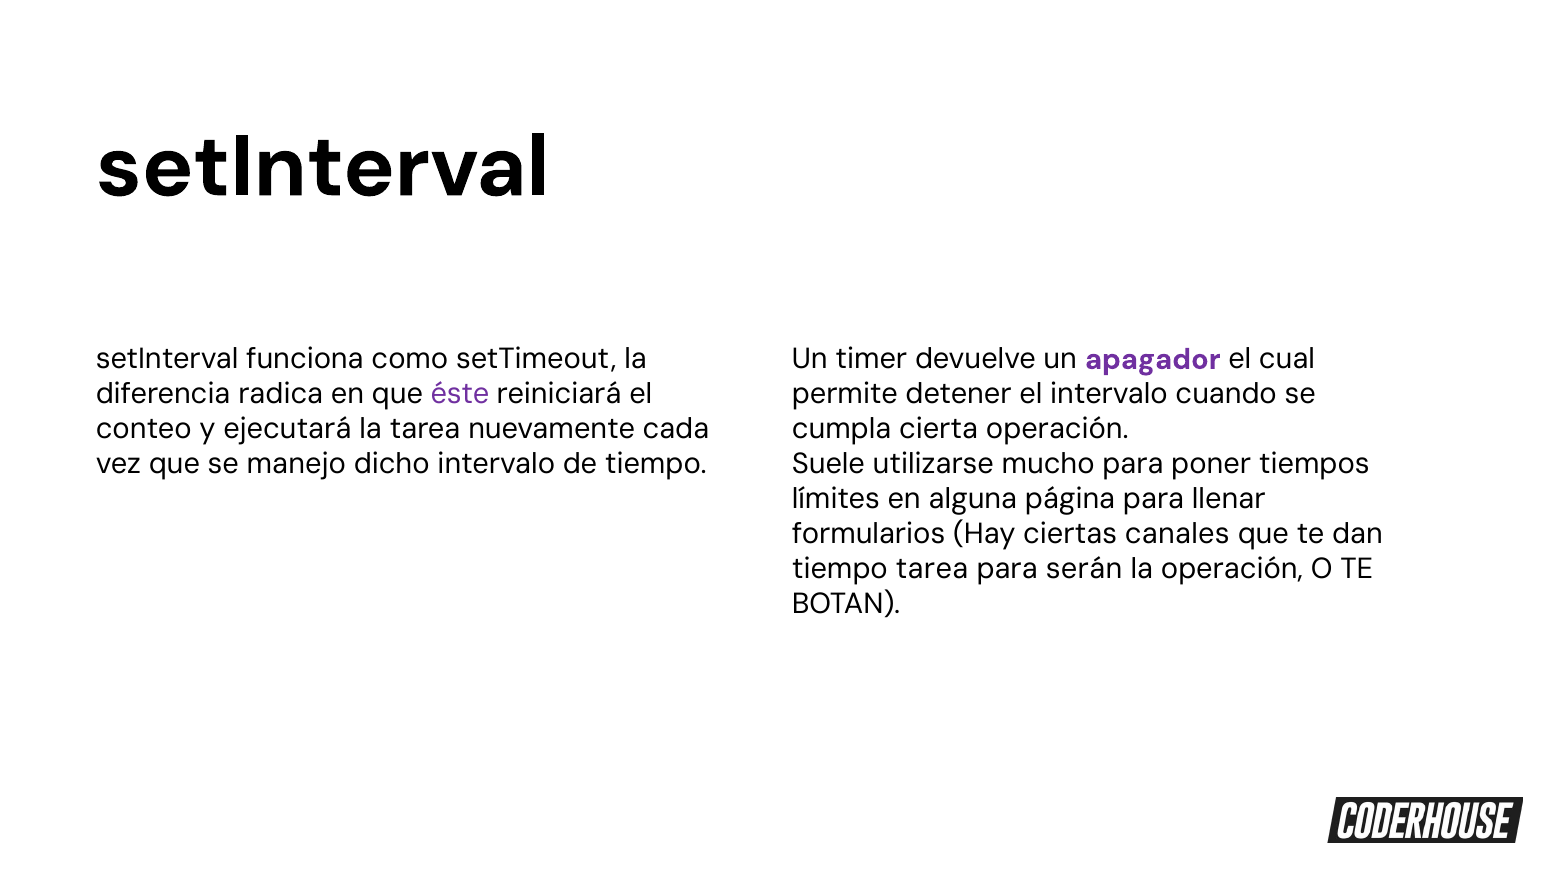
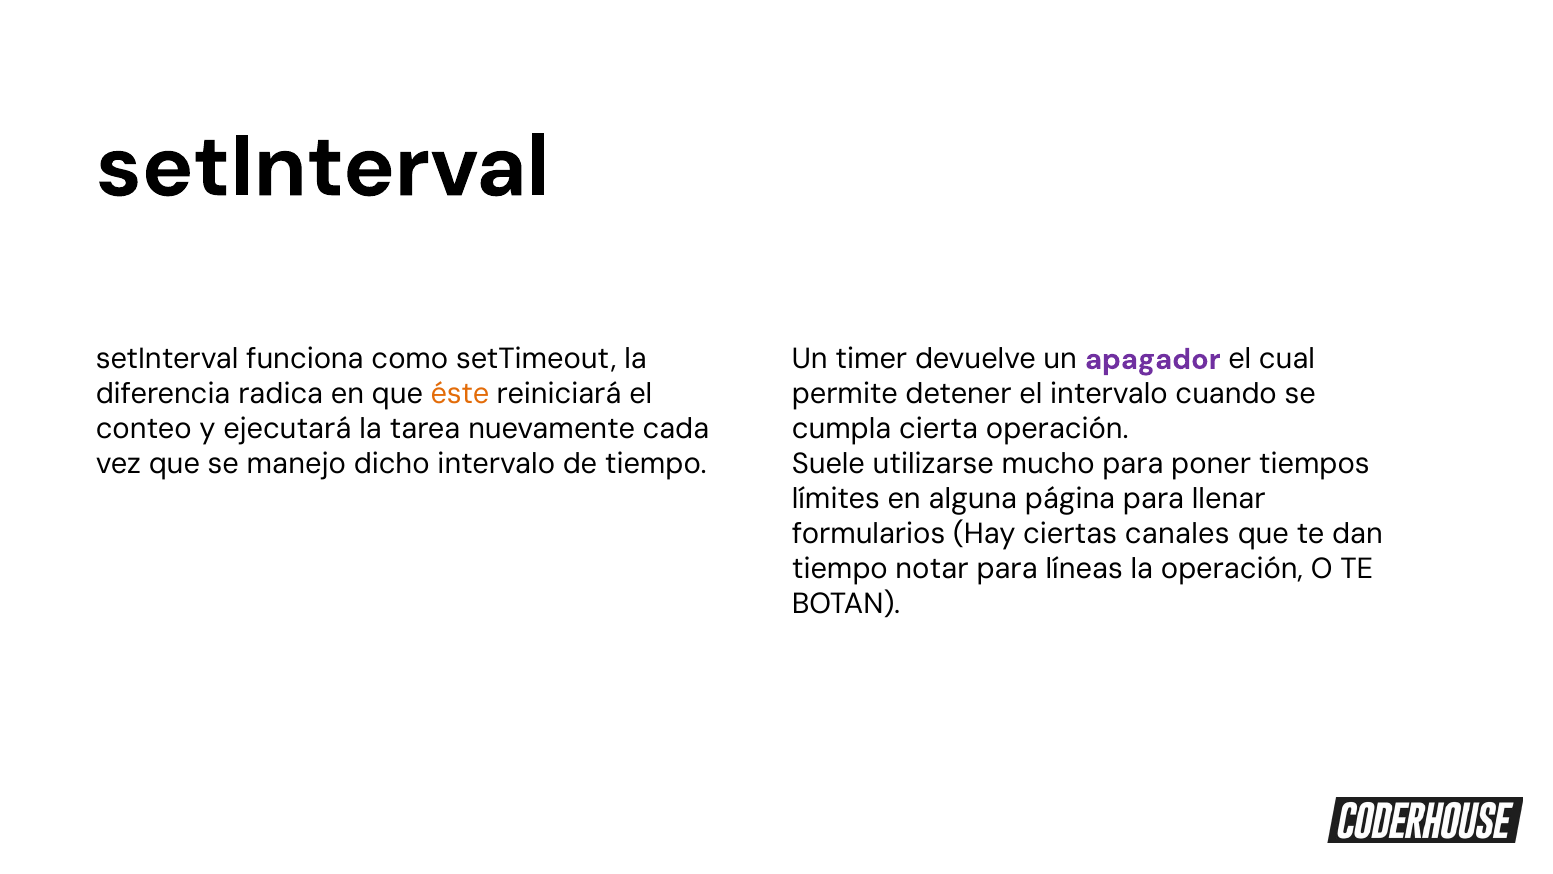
éste colour: purple -> orange (460, 394)
tiempo tarea: tarea -> notar (932, 568)
serán: serán -> líneas (1084, 568)
